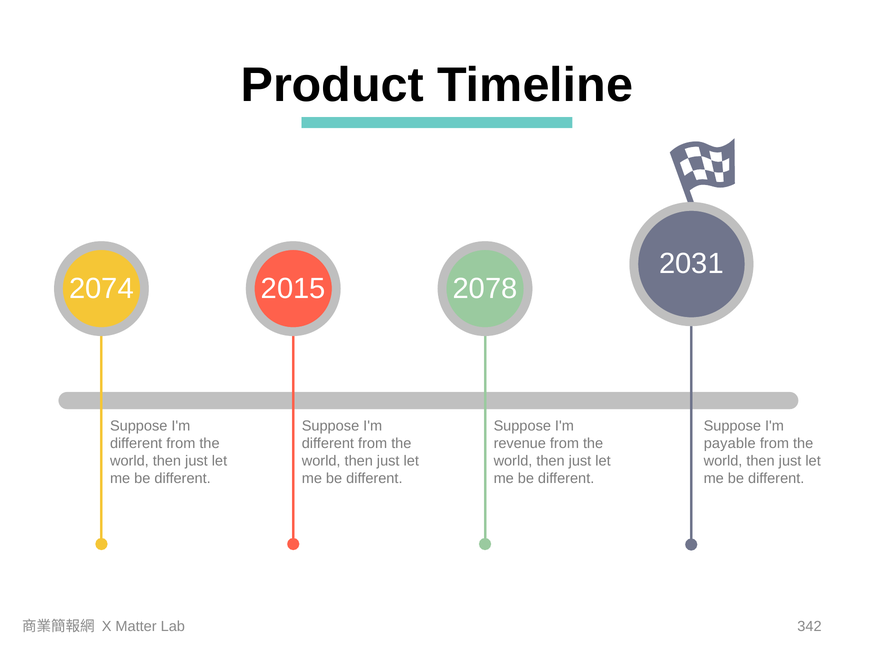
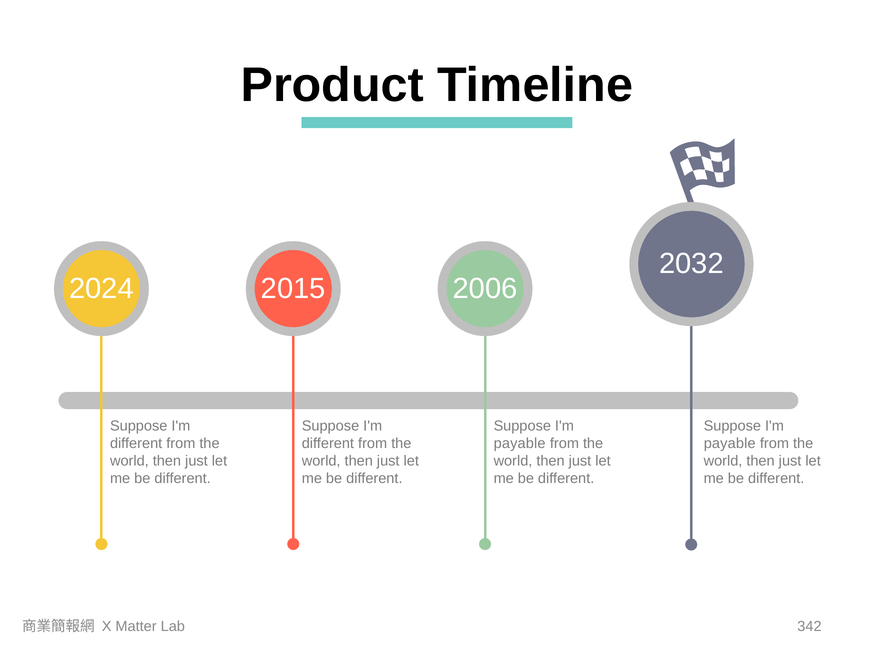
2031: 2031 -> 2032 (691, 264)
2074: 2074 -> 2024 (101, 288)
2078: 2078 -> 2006 (485, 288)
revenue: revenue -> payable (520, 443)
